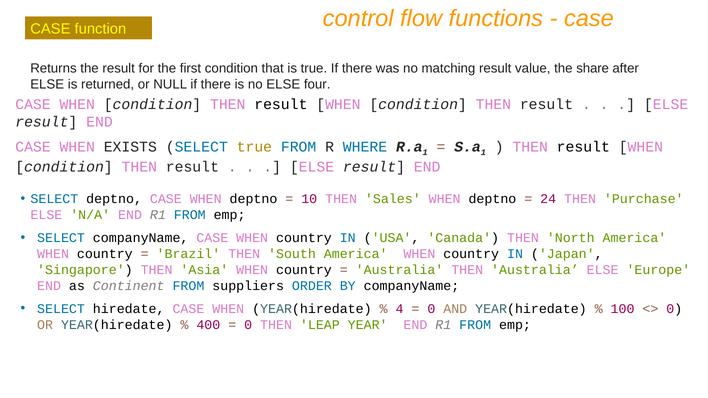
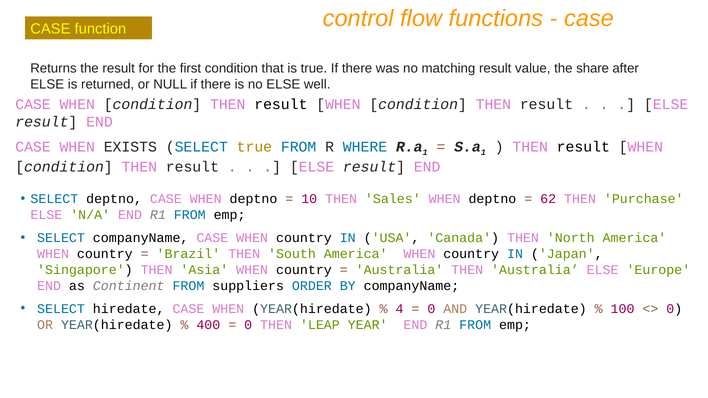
four: four -> well (317, 84)
24: 24 -> 62 (548, 199)
